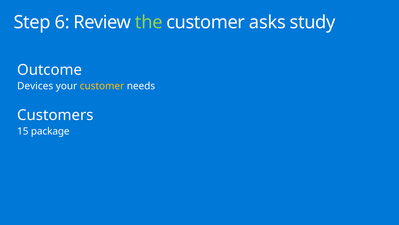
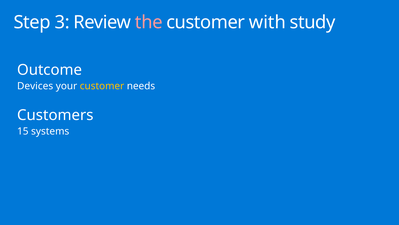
6: 6 -> 3 (62, 22)
the colour: light green -> pink (149, 22)
asks: asks -> with (267, 22)
package: package -> systems (50, 131)
